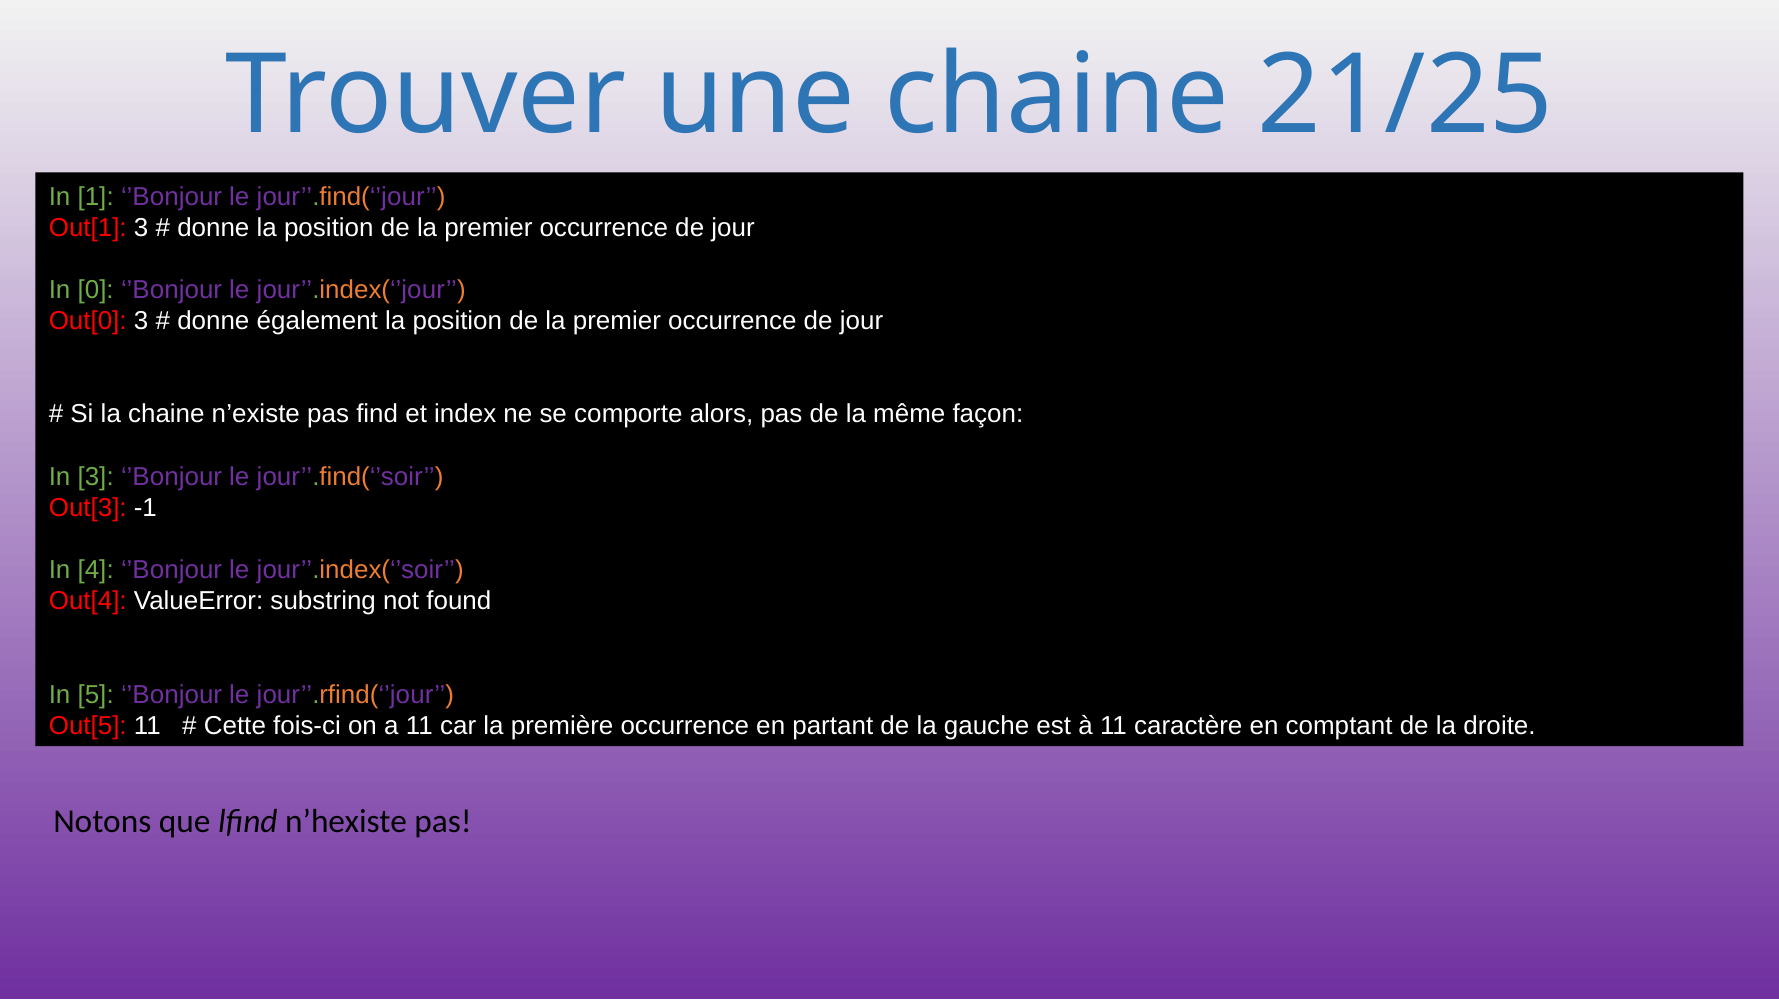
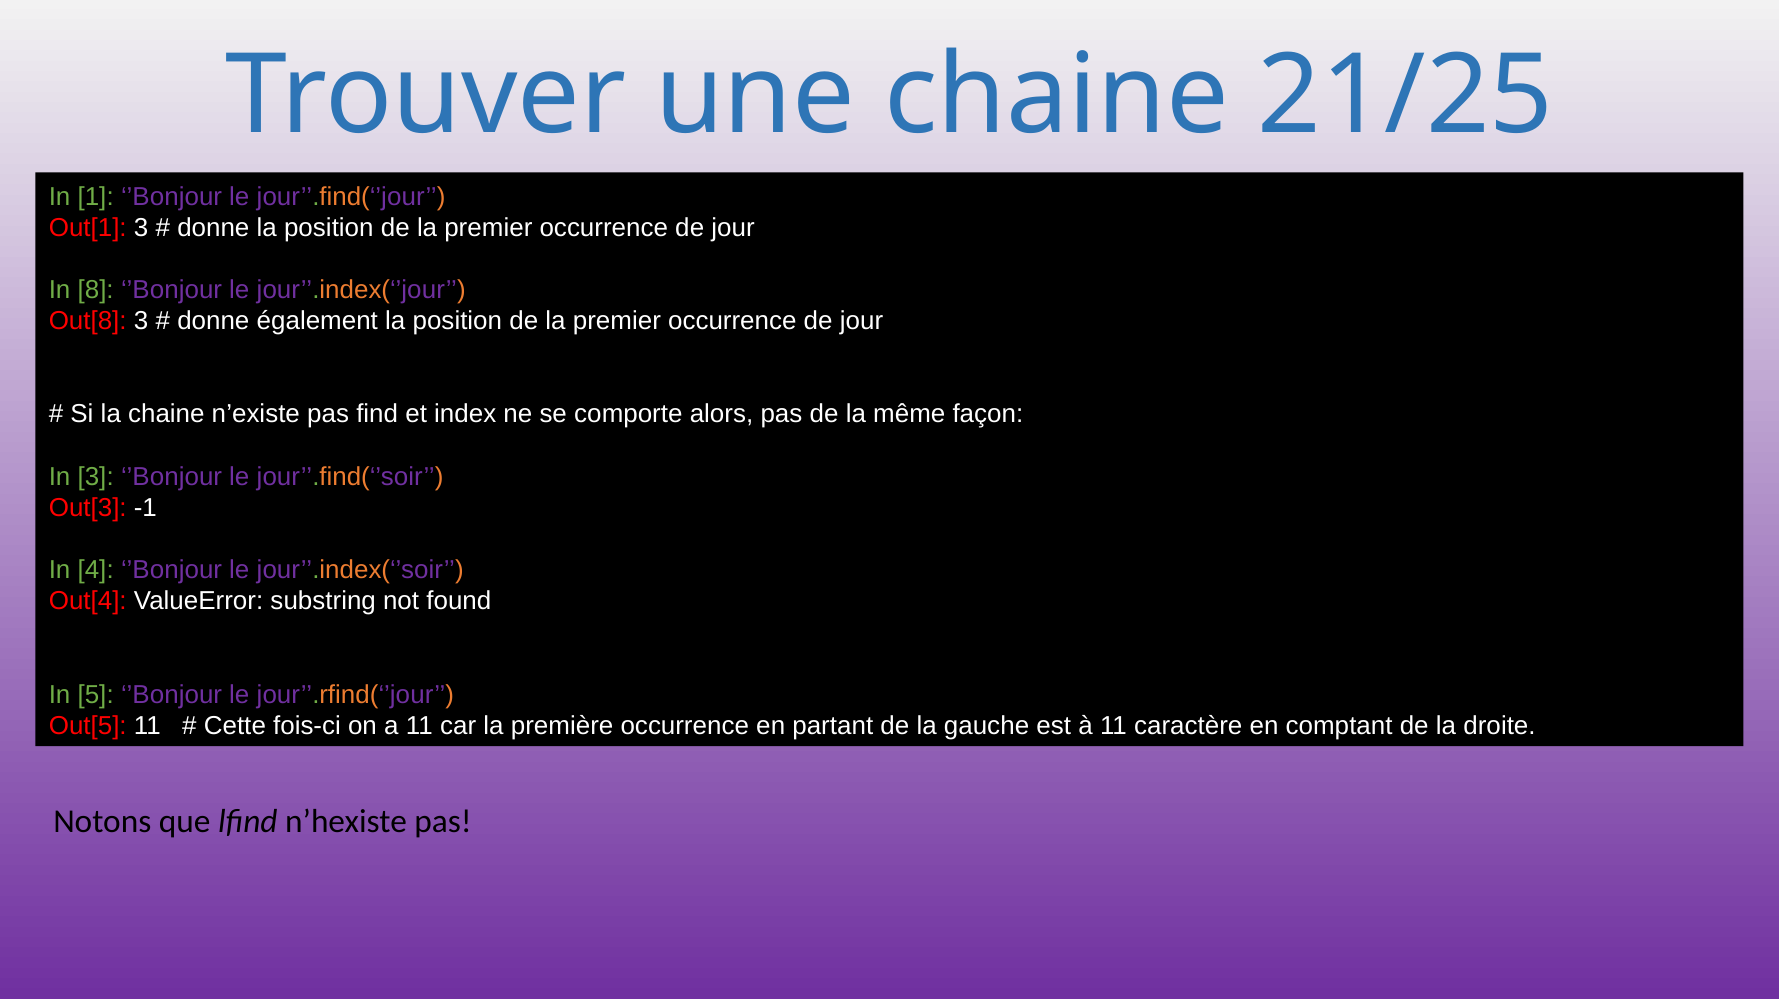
0: 0 -> 8 (96, 290)
Out[0: Out[0 -> Out[8 (88, 321)
